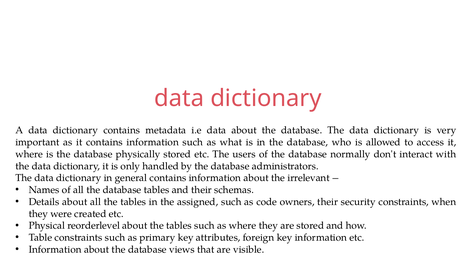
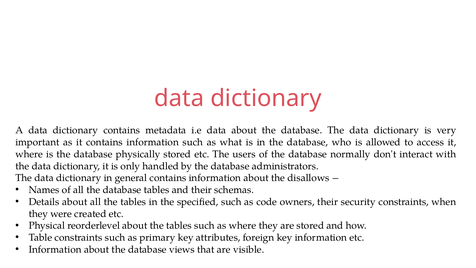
irrelevant: irrelevant -> disallows (309, 178)
assigned: assigned -> specified (198, 202)
